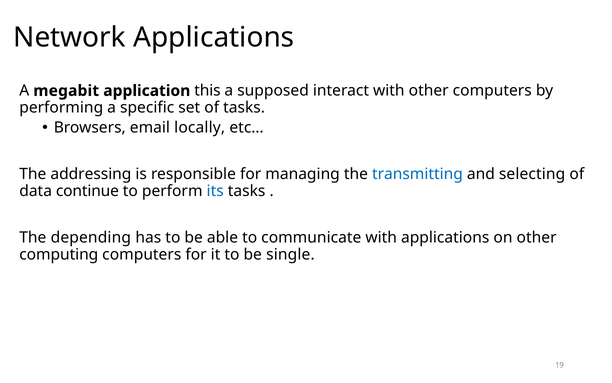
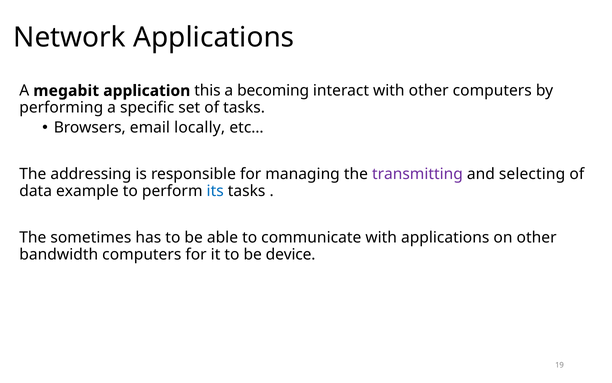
supposed: supposed -> becoming (273, 91)
transmitting colour: blue -> purple (417, 174)
continue: continue -> example (87, 191)
depending: depending -> sometimes (91, 237)
computing: computing -> bandwidth (59, 254)
single: single -> device (291, 254)
